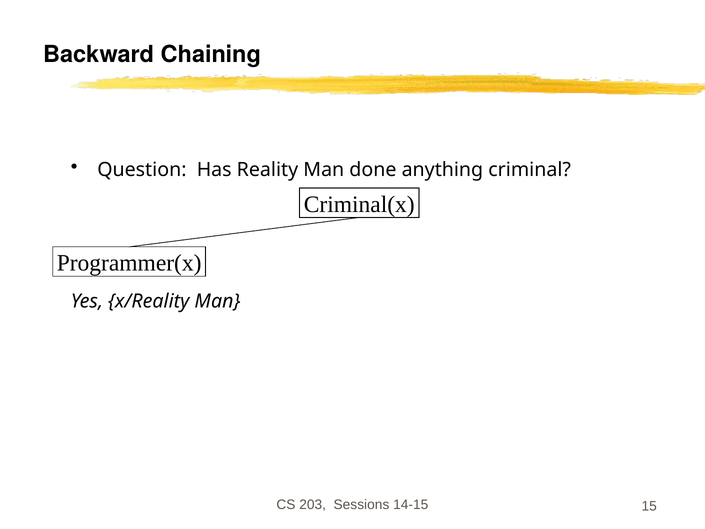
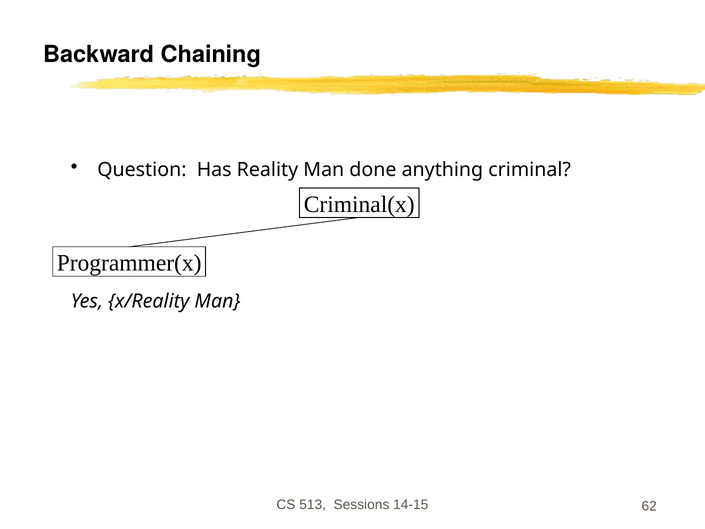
203: 203 -> 513 (313, 505)
15: 15 -> 62 (649, 506)
